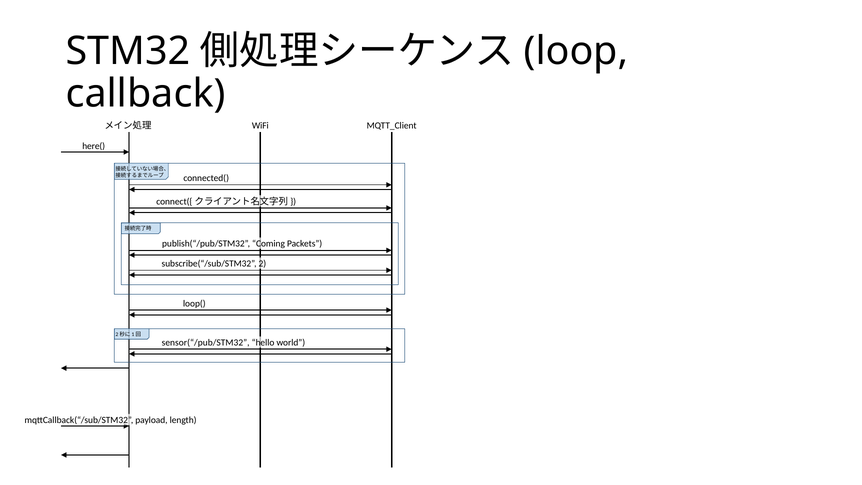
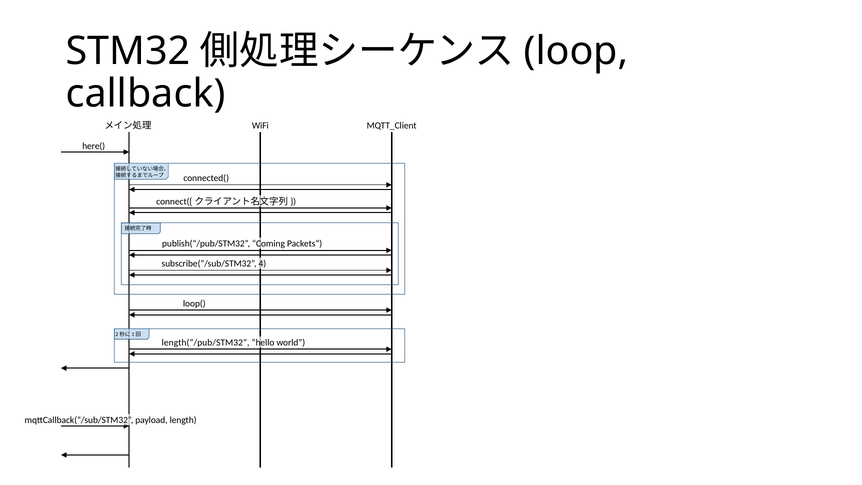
2: 2 -> 4 (262, 264)
sensor(“/pub/STM32: sensor(“/pub/STM32 -> length(“/pub/STM32 (206, 343)
